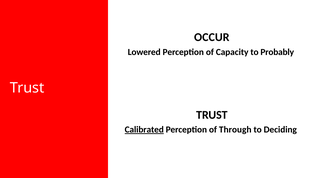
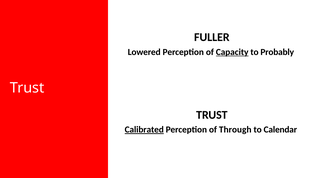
OCCUR: OCCUR -> FULLER (212, 37)
Capacity underline: none -> present (232, 52)
Deciding: Deciding -> Calendar (280, 129)
